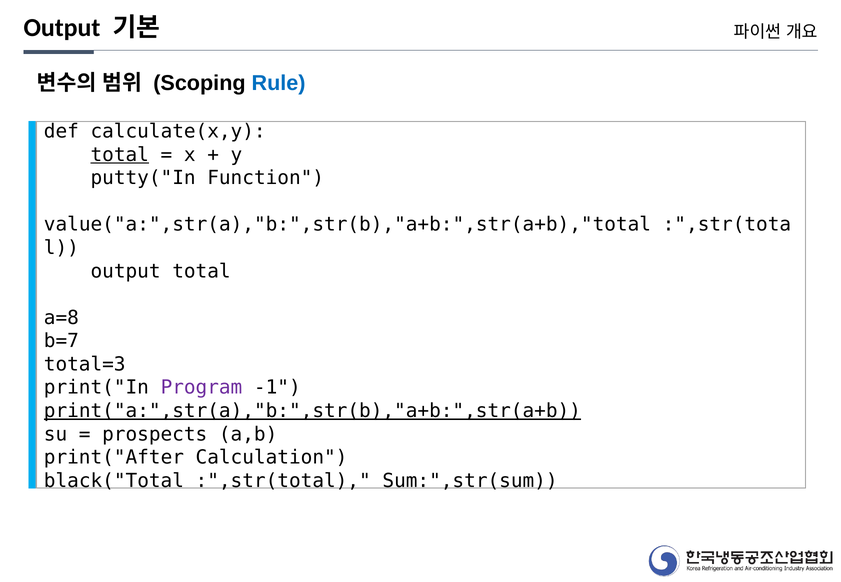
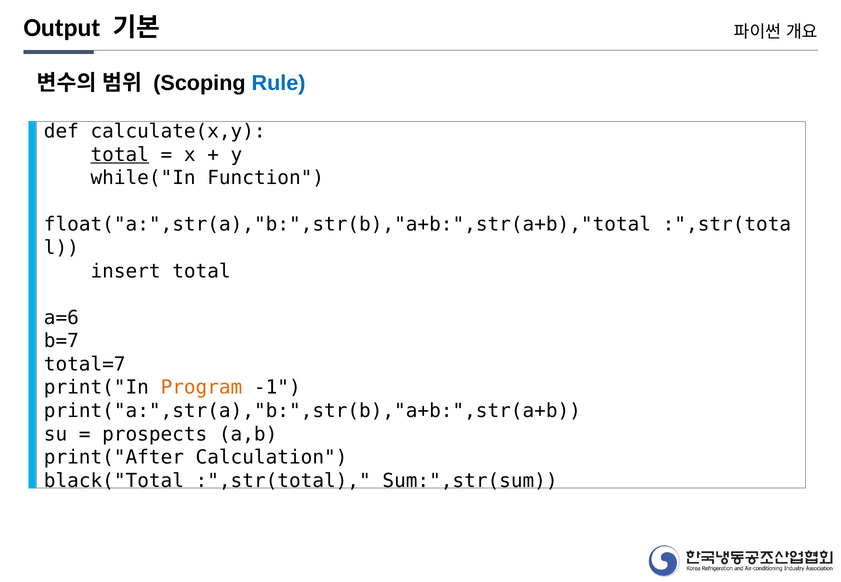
putty("In: putty("In -> while("In (143, 178)
value("a:",str(a),"b:",str(b),"a+b:",str(a+b),"total: value("a:",str(a),"b:",str(b),"a+b:",str(a+b),"total -> float("a:",str(a),"b:",str(b),"a+b:",str(a+b),"total (347, 225)
output: output -> insert (126, 271)
a=8: a=8 -> a=6 (61, 318)
total=3: total=3 -> total=7 (85, 364)
Program colour: purple -> orange (201, 388)
print("a:",str(a),"b:",str(b),"a+b:",str(a+b underline: present -> none (312, 411)
